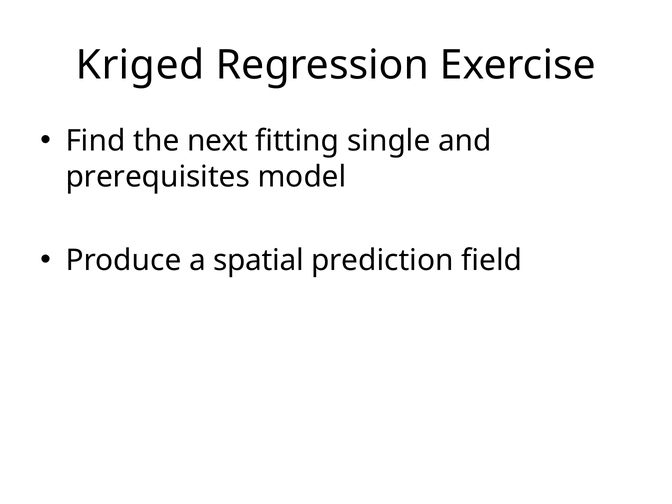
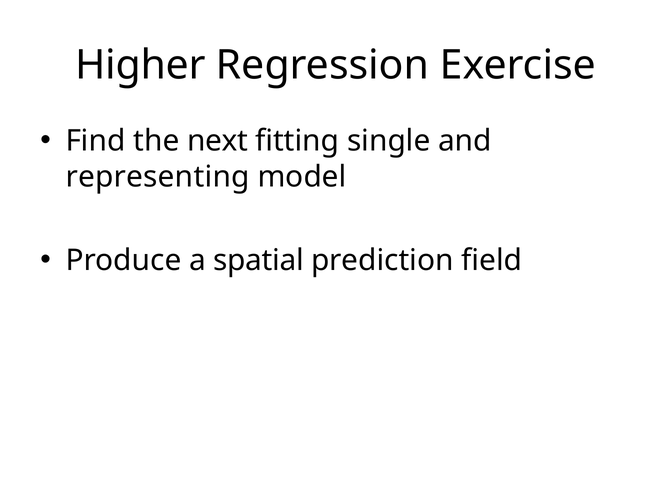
Kriged: Kriged -> Higher (140, 65)
prerequisites: prerequisites -> representing (158, 177)
